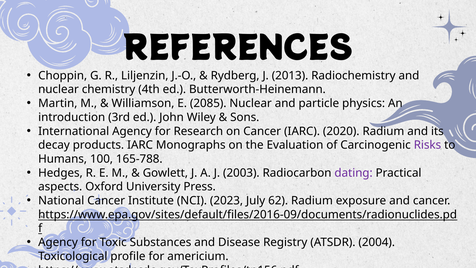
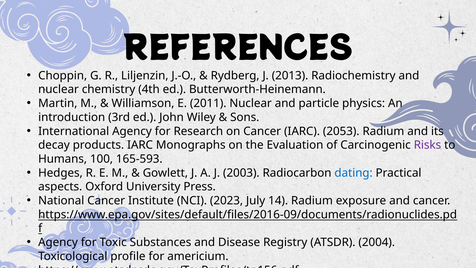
2085: 2085 -> 2011 (208, 103)
2020: 2020 -> 2053 (341, 131)
165-788: 165-788 -> 165-593 (139, 159)
dating colour: purple -> blue (354, 173)
62: 62 -> 14 (278, 201)
